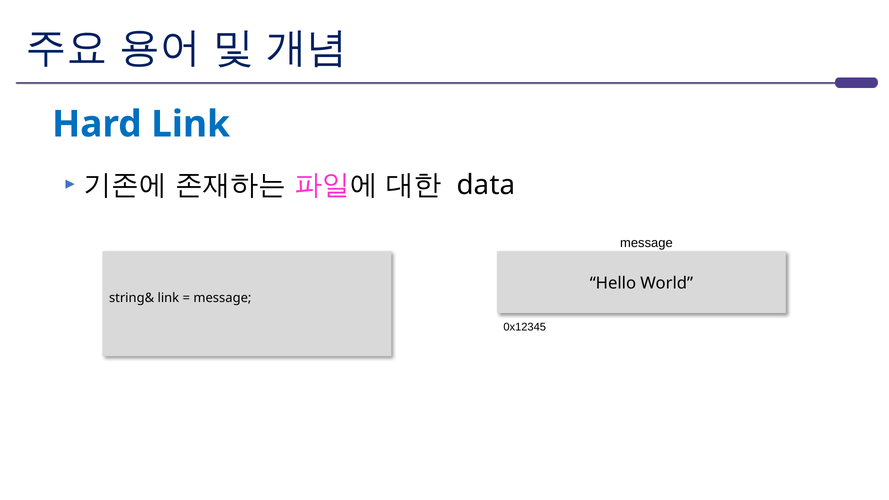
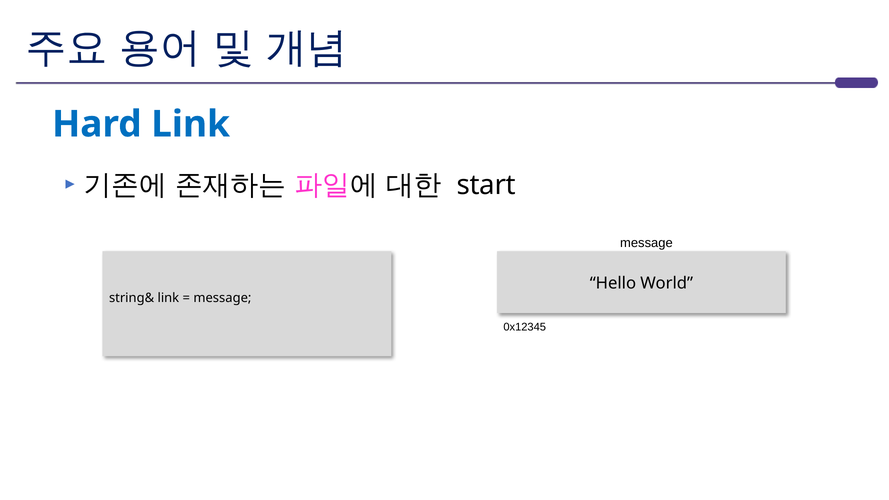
data: data -> start (486, 185)
